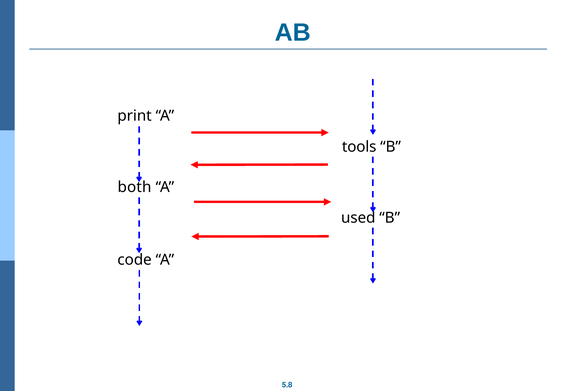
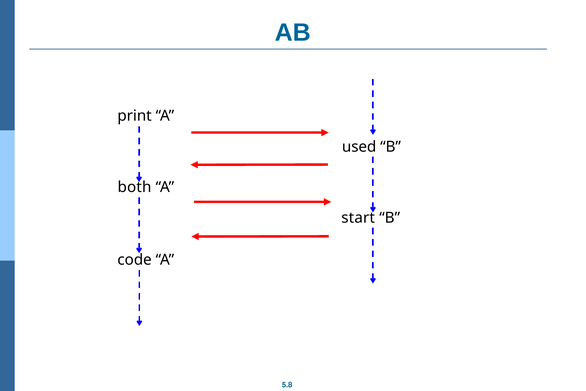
tools: tools -> used (359, 147)
used: used -> start (358, 218)
